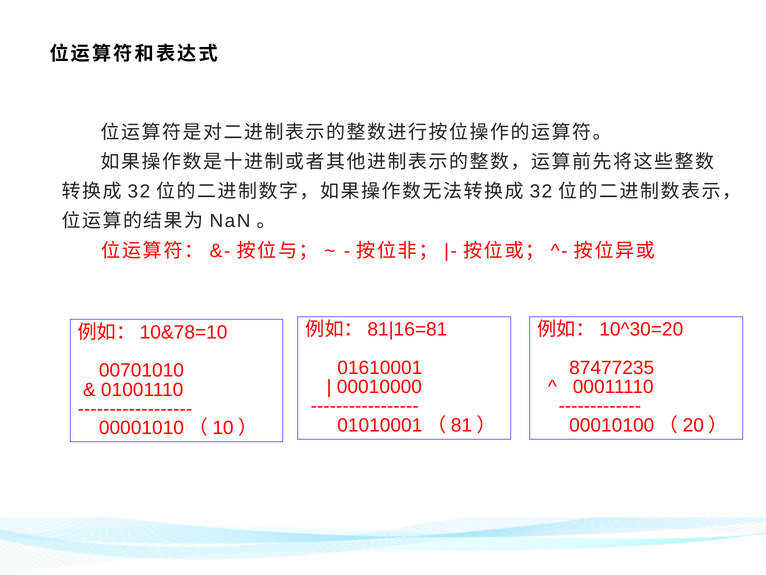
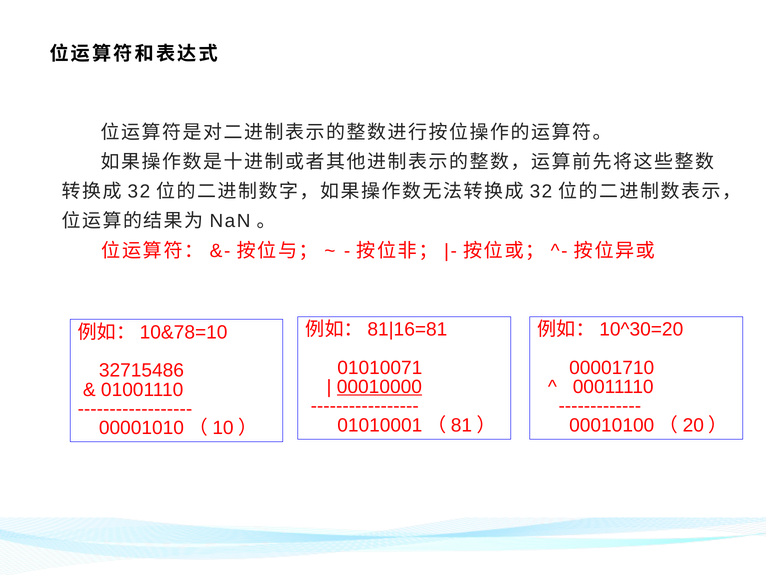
01610001: 01610001 -> 01010071 (380, 367)
87477235: 87477235 -> 00001710 (612, 367)
00701010: 00701010 -> 32715486 (141, 370)
00010000 underline: none -> present (379, 387)
